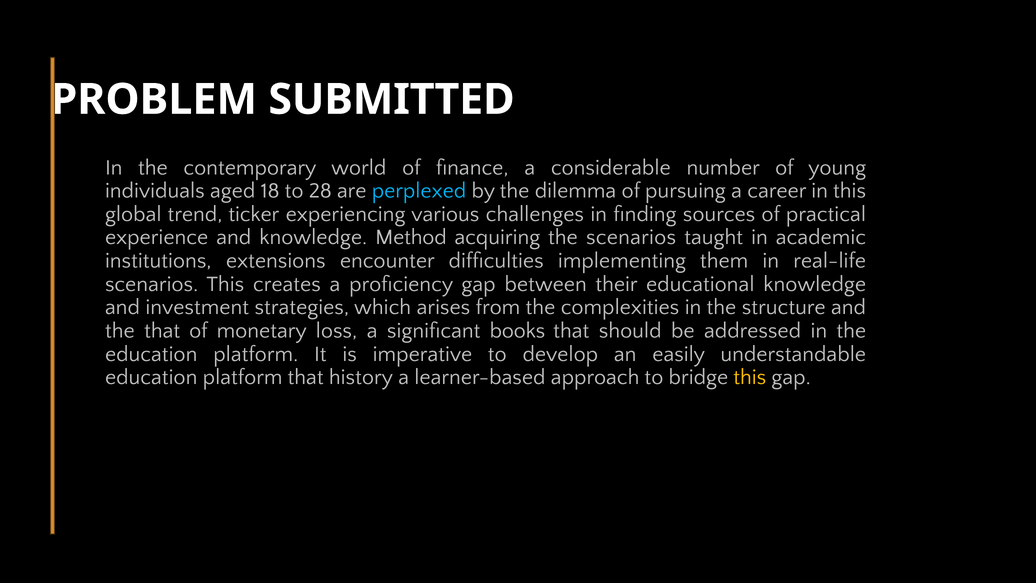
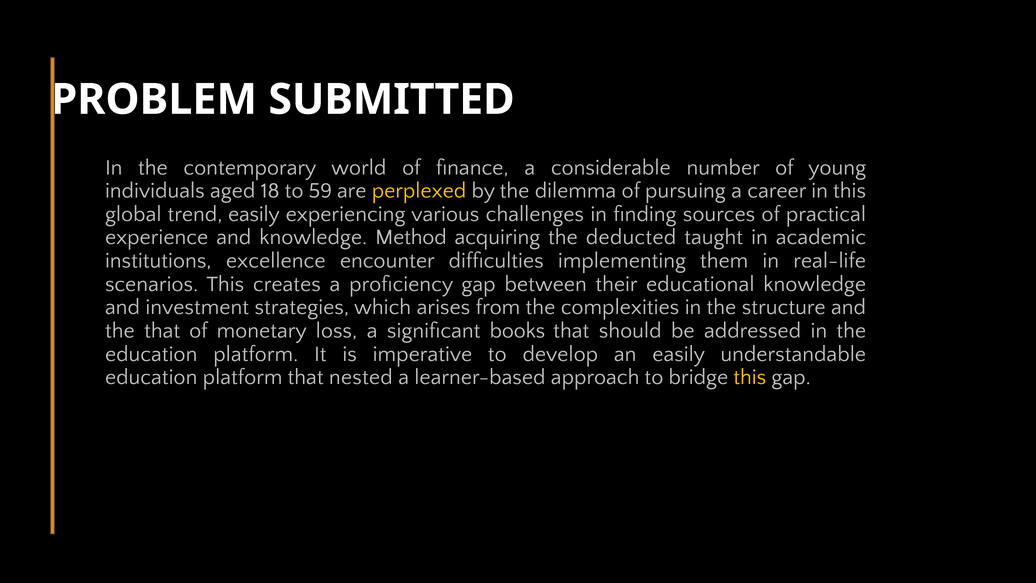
28: 28 -> 59 (320, 191)
perplexed colour: light blue -> yellow (419, 191)
trend ticker: ticker -> easily (254, 214)
the scenarios: scenarios -> deducted (631, 237)
extensions: extensions -> excellence (276, 261)
history: history -> nested (361, 377)
